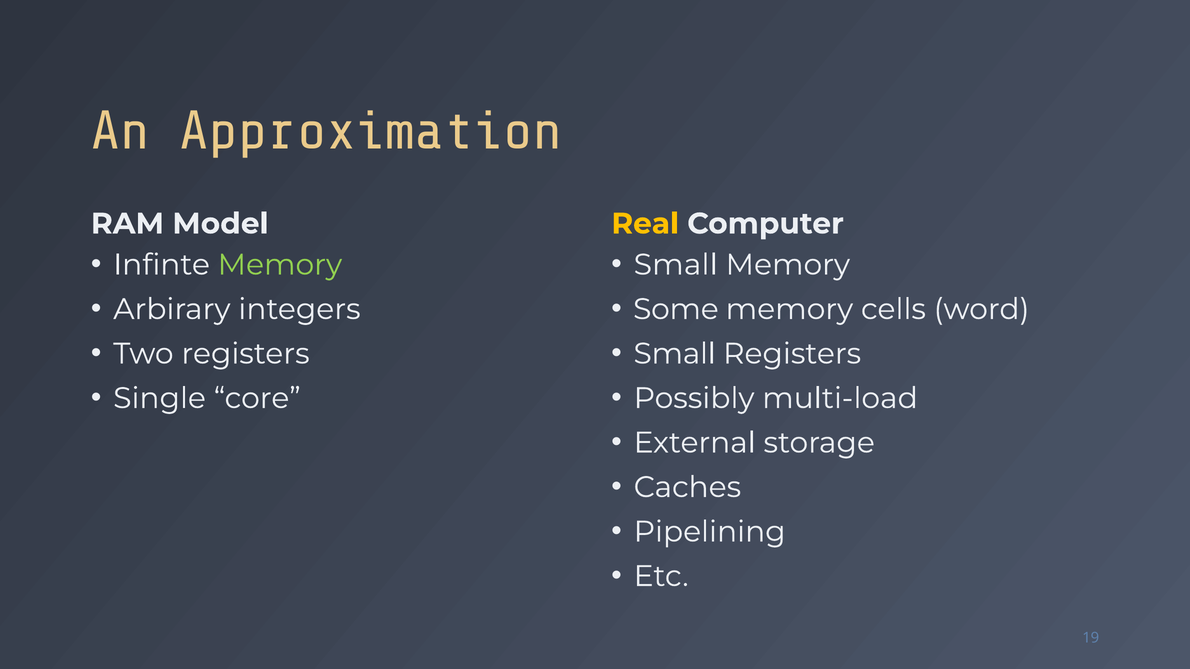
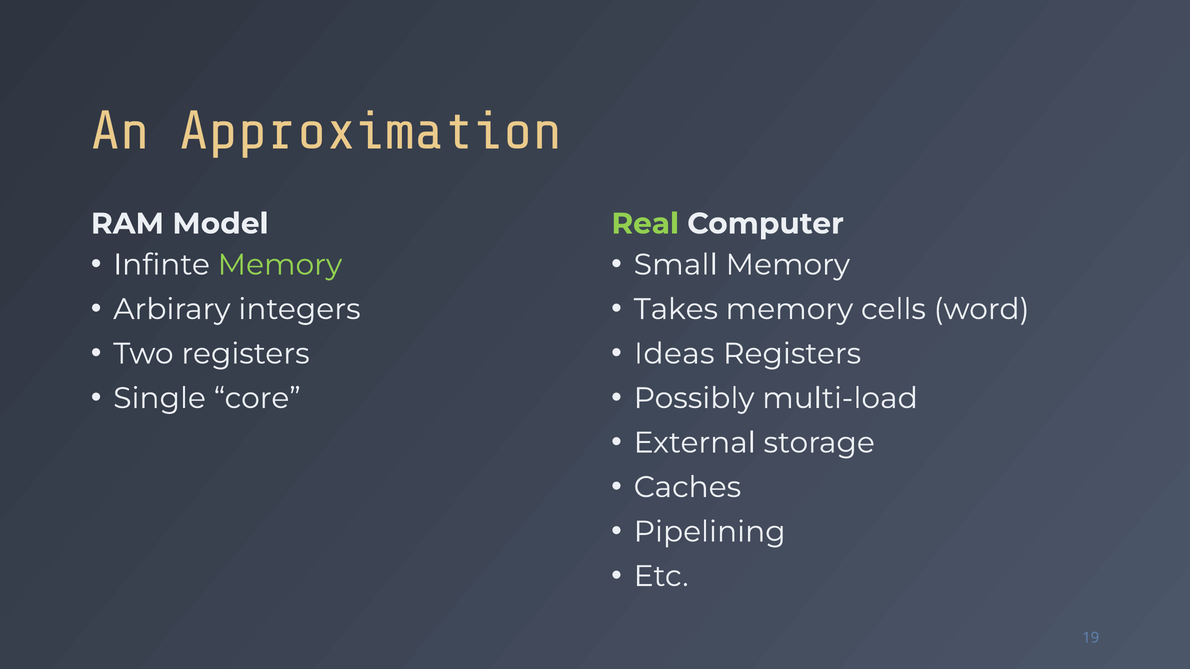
Real colour: yellow -> light green (645, 224)
Some: Some -> Takes (676, 309)
Small: Small -> Ideas (674, 354)
